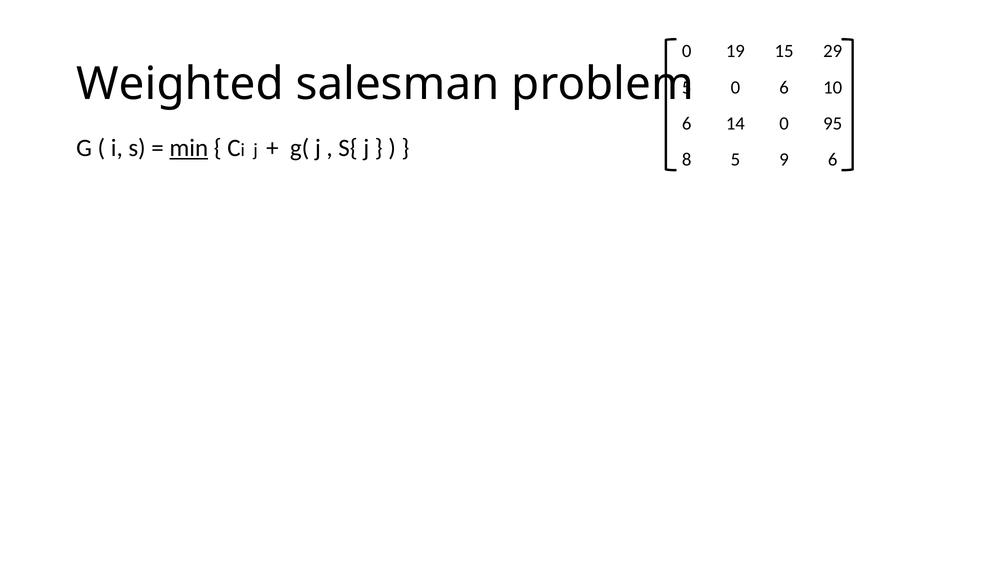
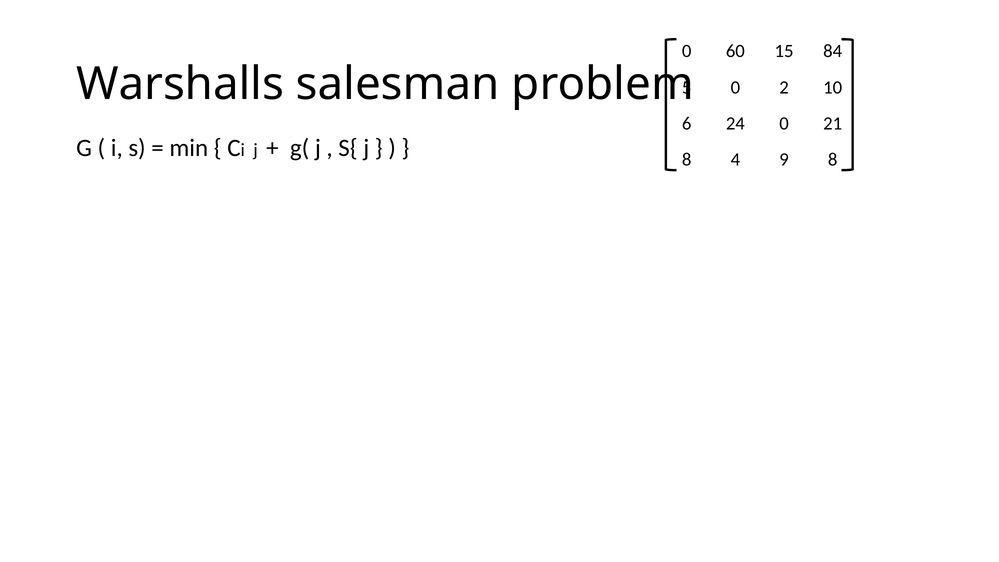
19: 19 -> 60 (735, 51)
29: 29 -> 84 (833, 51)
Weighted: Weighted -> Warshalls (180, 84)
0 6: 6 -> 2 (784, 87)
14: 14 -> 24 (735, 124)
95: 95 -> 21 (833, 124)
min underline: present -> none (189, 148)
8 5: 5 -> 4 (735, 160)
9 6: 6 -> 8 (833, 160)
